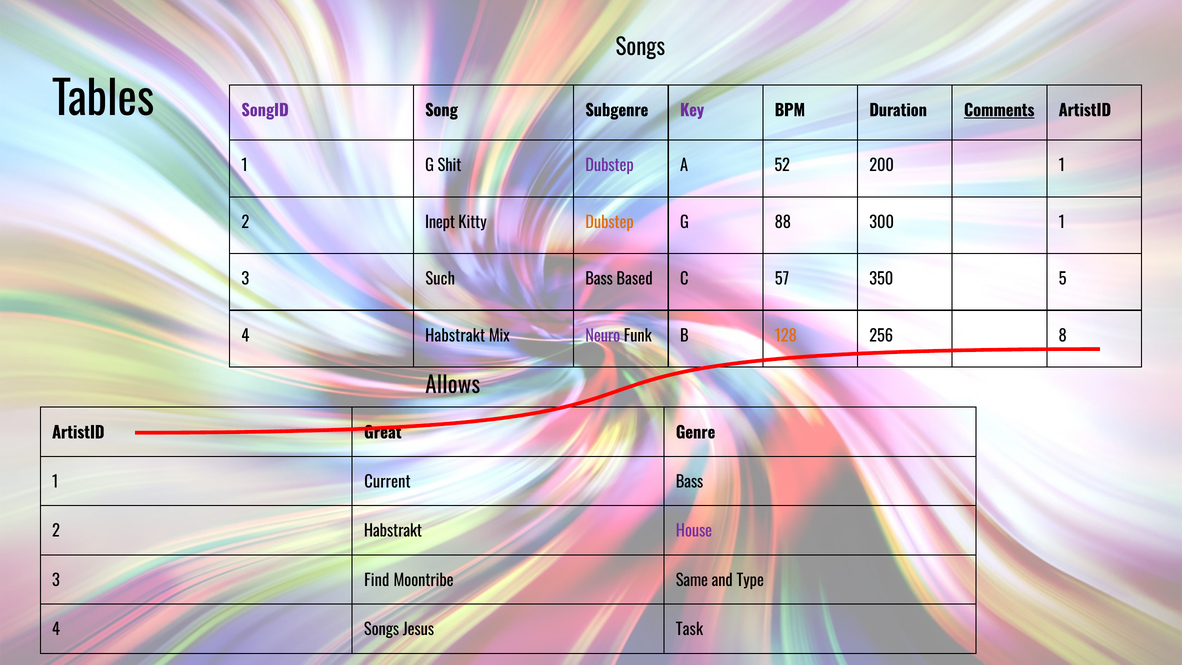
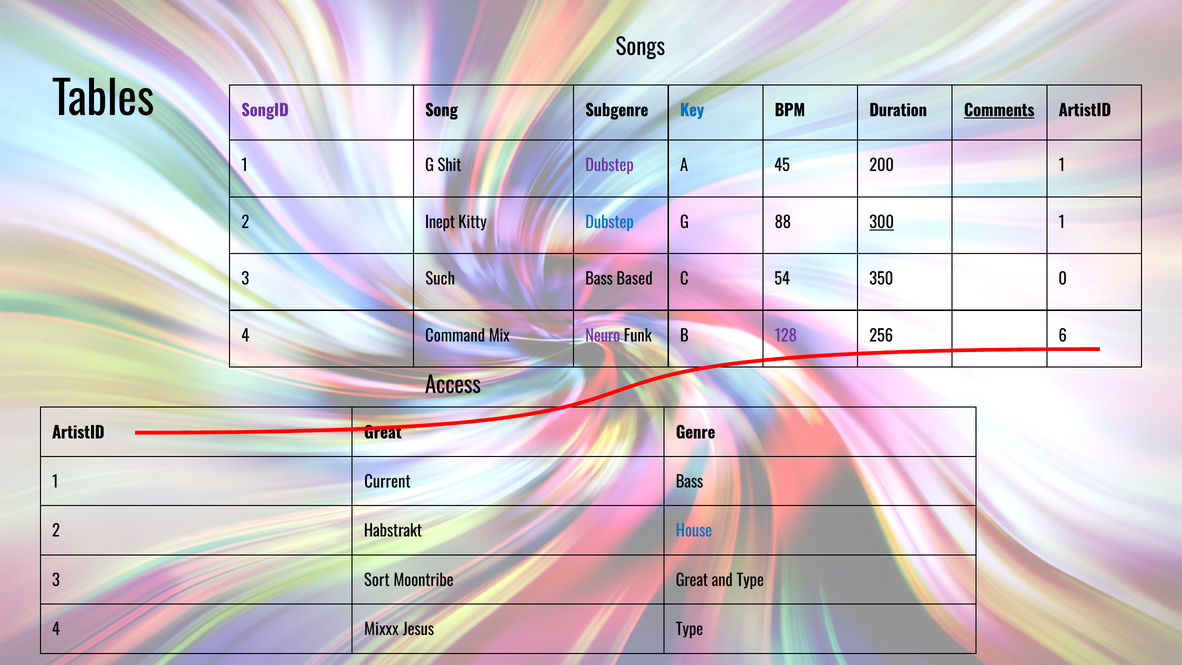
Key colour: purple -> blue (692, 111)
52: 52 -> 45 (782, 166)
Dubstep colour: orange -> blue (610, 223)
300 underline: none -> present (882, 223)
57: 57 -> 54 (782, 279)
5: 5 -> 0 (1063, 279)
4 Habstrakt: Habstrakt -> Command (455, 336)
128 colour: orange -> purple (786, 336)
8: 8 -> 6 (1063, 336)
Allows: Allows -> Access (453, 386)
House colour: purple -> blue (694, 531)
Find: Find -> Sort (377, 581)
Moontribe Same: Same -> Great (692, 581)
4 Songs: Songs -> Mixxx (381, 630)
Jesus Task: Task -> Type (690, 630)
